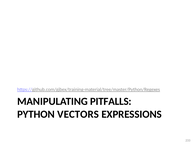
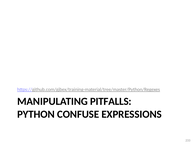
VECTORS: VECTORS -> CONFUSE (78, 114)
